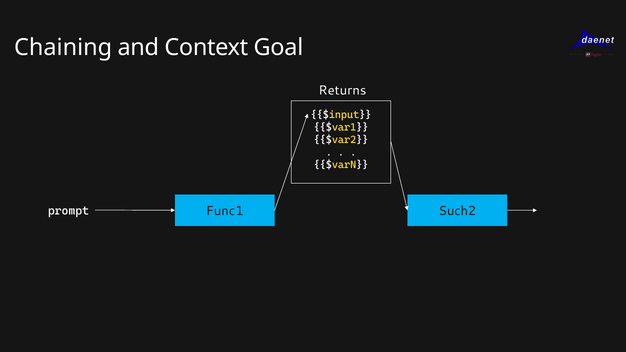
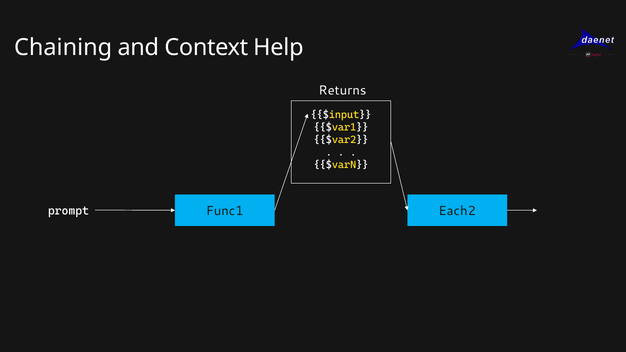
Goal: Goal -> Help (278, 48)
Such2: Such2 -> Each2 (457, 211)
